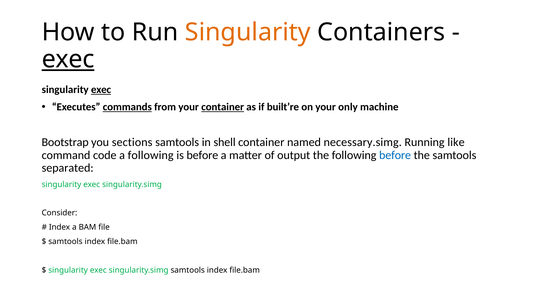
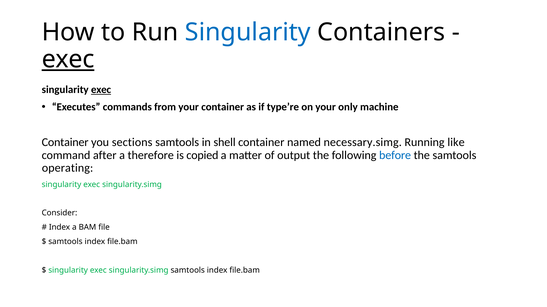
Singularity colour: orange -> blue (248, 32)
commands underline: present -> none (127, 107)
container underline: present -> none (223, 107)
built’re: built’re -> type’re (283, 107)
Bootstrap: Bootstrap -> Container (65, 143)
code: code -> after (105, 155)
a following: following -> therefore (151, 155)
is before: before -> copied (202, 155)
separated: separated -> operating (68, 168)
